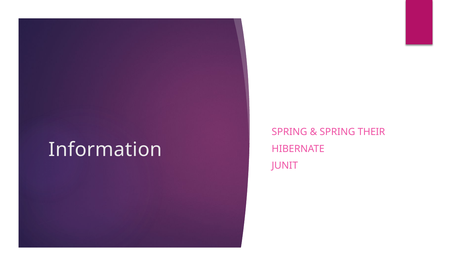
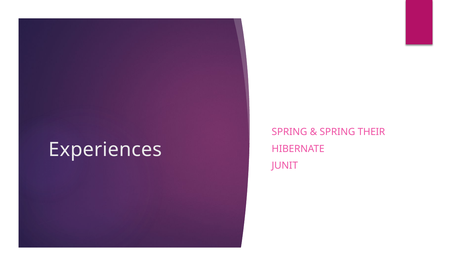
Information: Information -> Experiences (105, 150)
